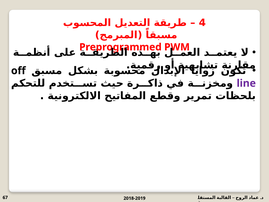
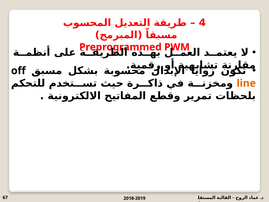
line colour: purple -> orange (246, 83)
